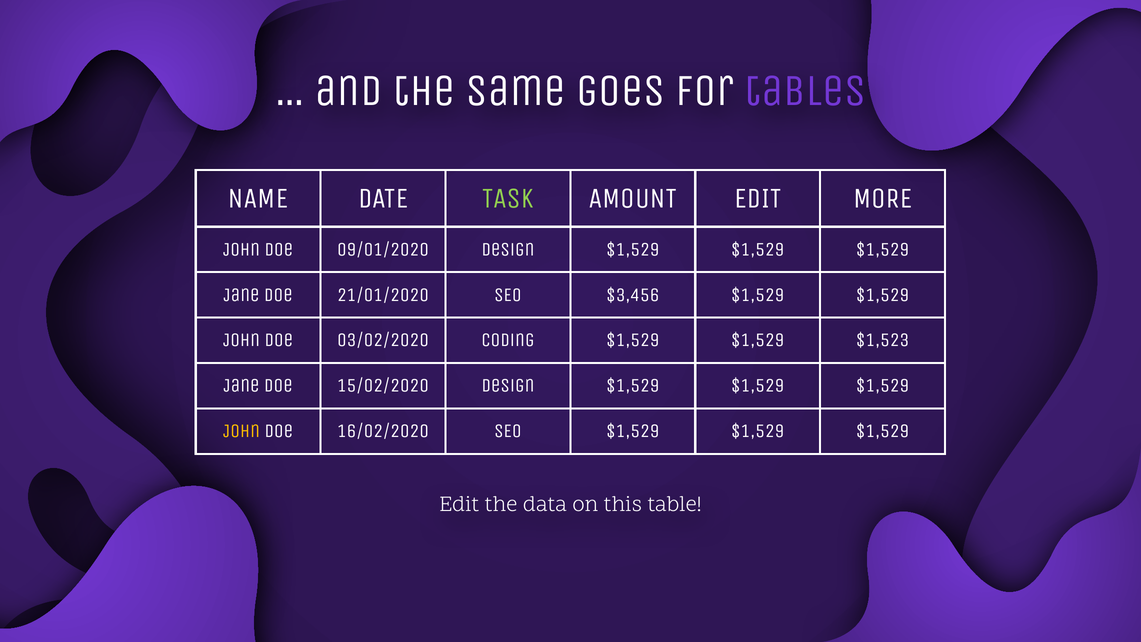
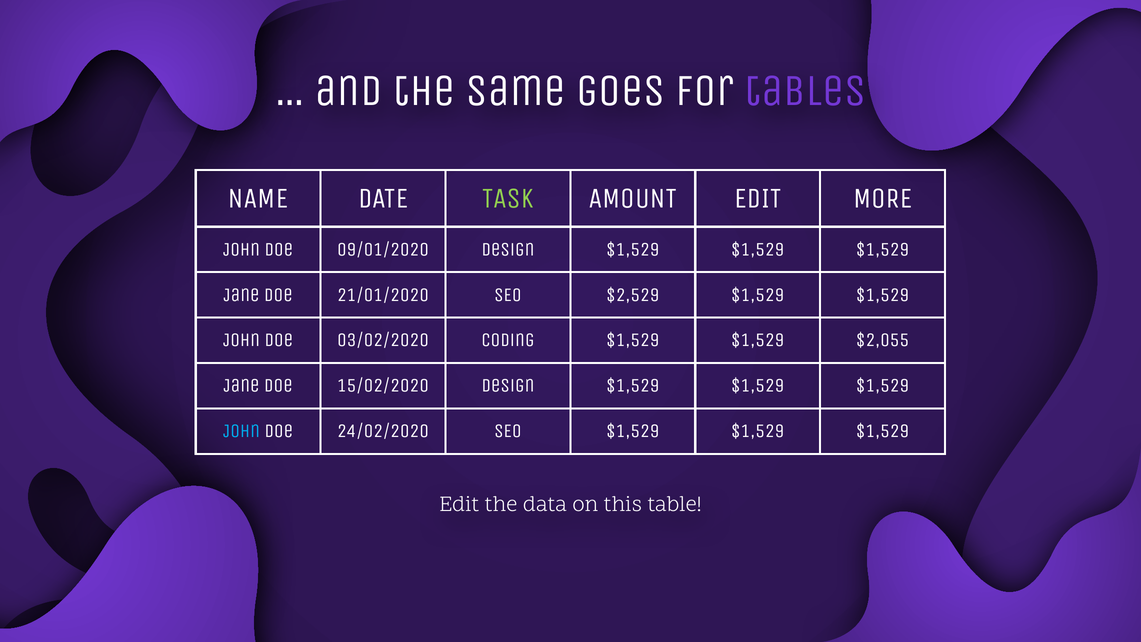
$3,456: $3,456 -> $2,529 (633, 295)
$1,523: $1,523 -> $2,055 (883, 340)
John colour: yellow -> light blue (242, 431)
16/02/2020: 16/02/2020 -> 24/02/2020 (383, 431)
